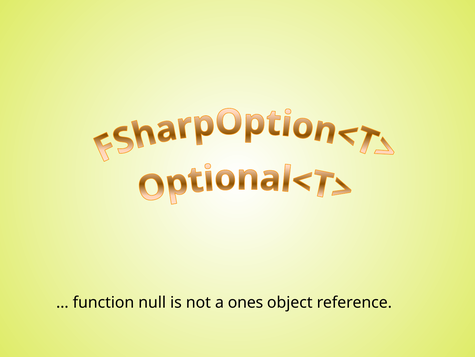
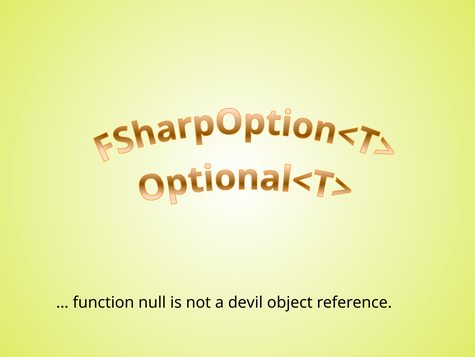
ones: ones -> devil (245, 302)
